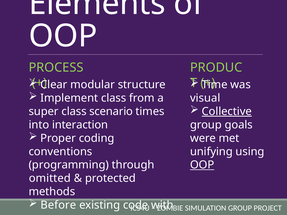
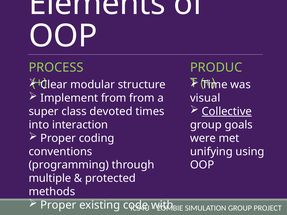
Implement class: class -> from (114, 98)
scenario: scenario -> devoted (111, 112)
OOP underline: present -> none (202, 165)
omitted: omitted -> multiple (50, 179)
Before: Before -> Proper (58, 205)
